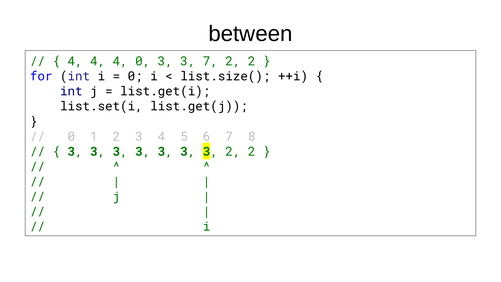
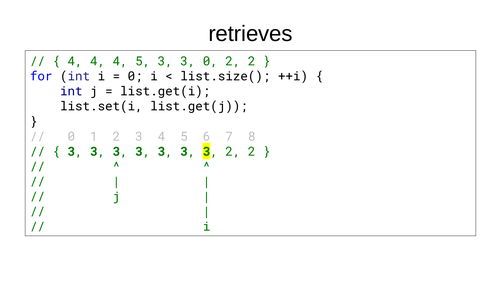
between: between -> retrieves (251, 34)
4 4 0: 0 -> 5 (143, 61)
3 7: 7 -> 0 (210, 61)
